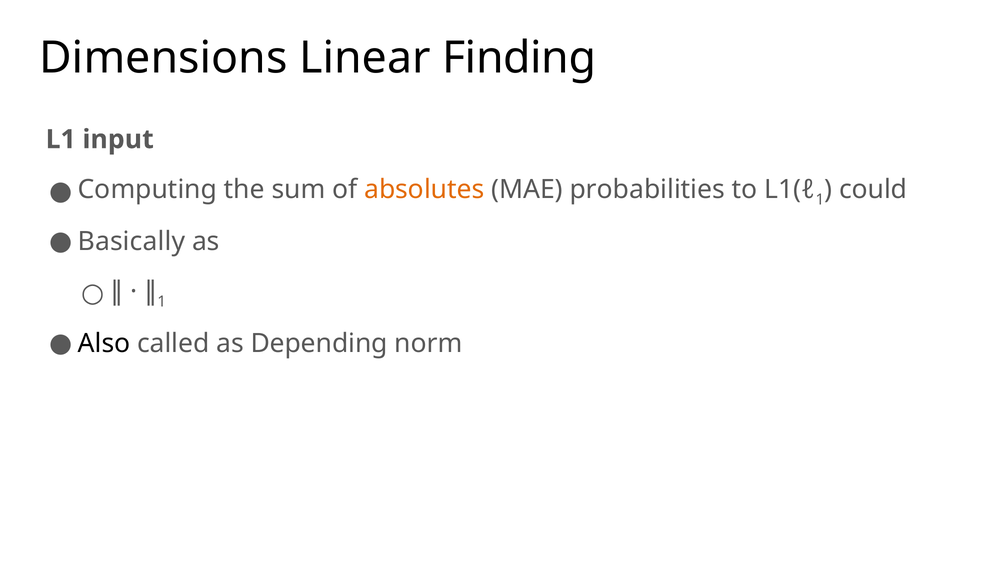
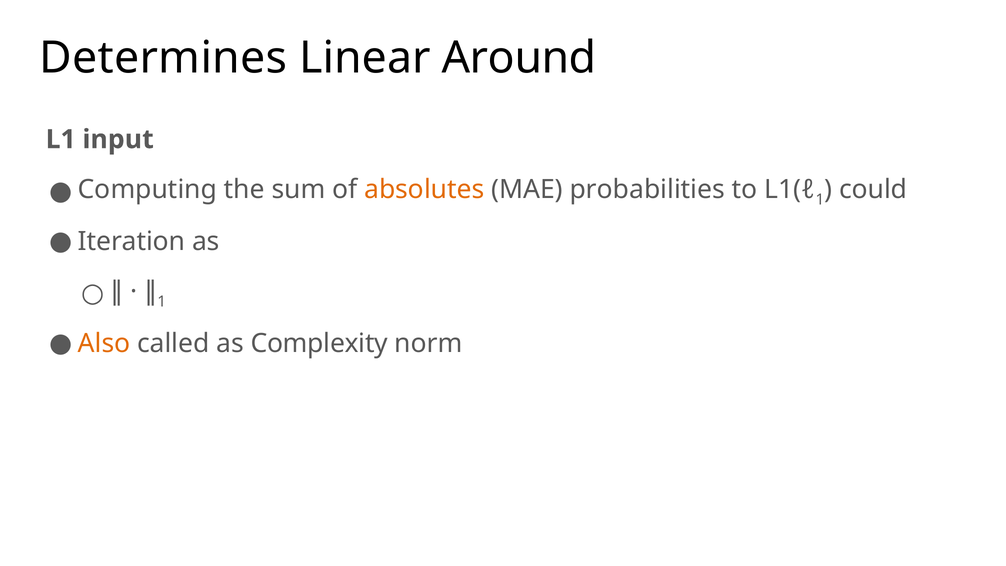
Dimensions: Dimensions -> Determines (163, 58)
Finding: Finding -> Around (519, 58)
Basically: Basically -> Iteration (132, 241)
Also colour: black -> orange (104, 344)
Depending: Depending -> Complexity (319, 344)
